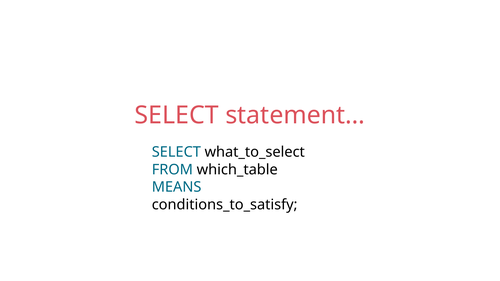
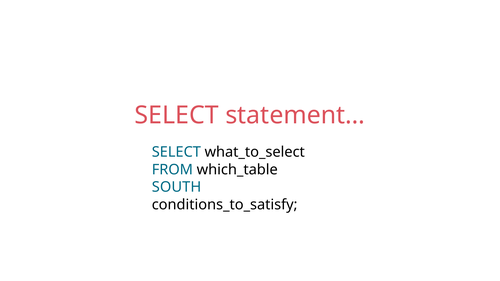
MEANS: MEANS -> SOUTH (177, 187)
